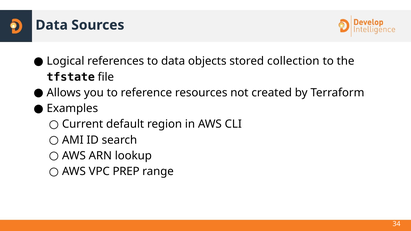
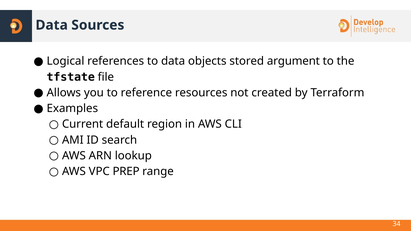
collection: collection -> argument (293, 61)
